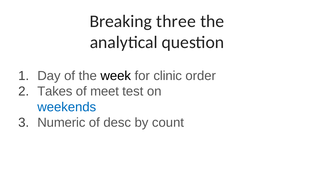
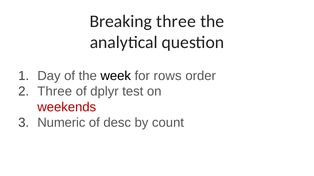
clinic: clinic -> rows (168, 76)
Takes: Takes -> Three (55, 92)
meet: meet -> dplyr (104, 92)
weekends colour: blue -> red (67, 107)
